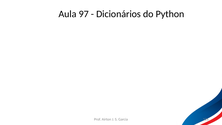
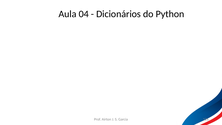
97: 97 -> 04 (84, 14)
